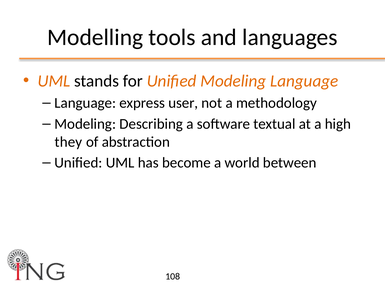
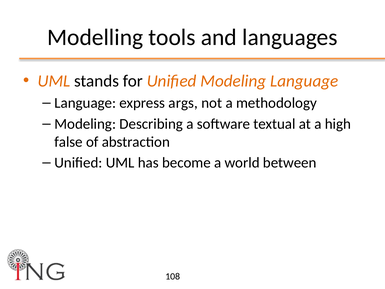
user: user -> args (183, 103)
they: they -> false (69, 142)
